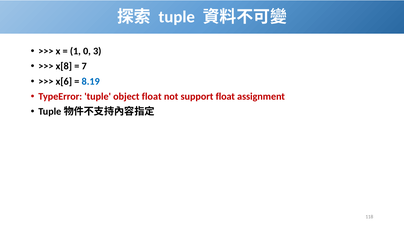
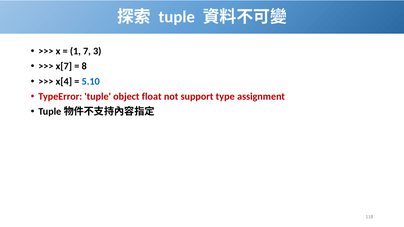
0: 0 -> 7 (87, 51)
x[8: x[8 -> x[7 (64, 66)
7: 7 -> 8 (84, 66)
x[6: x[6 -> x[4 (64, 82)
8.19: 8.19 -> 5.10 (91, 82)
support float: float -> type (225, 97)
